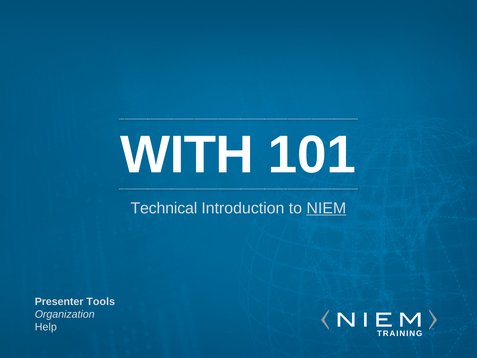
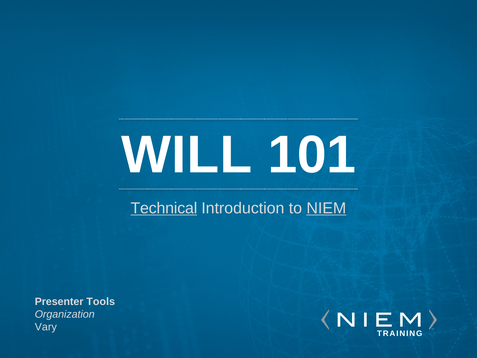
WITH: WITH -> WILL (187, 155)
Technical underline: none -> present (164, 208)
Help: Help -> Vary (46, 327)
